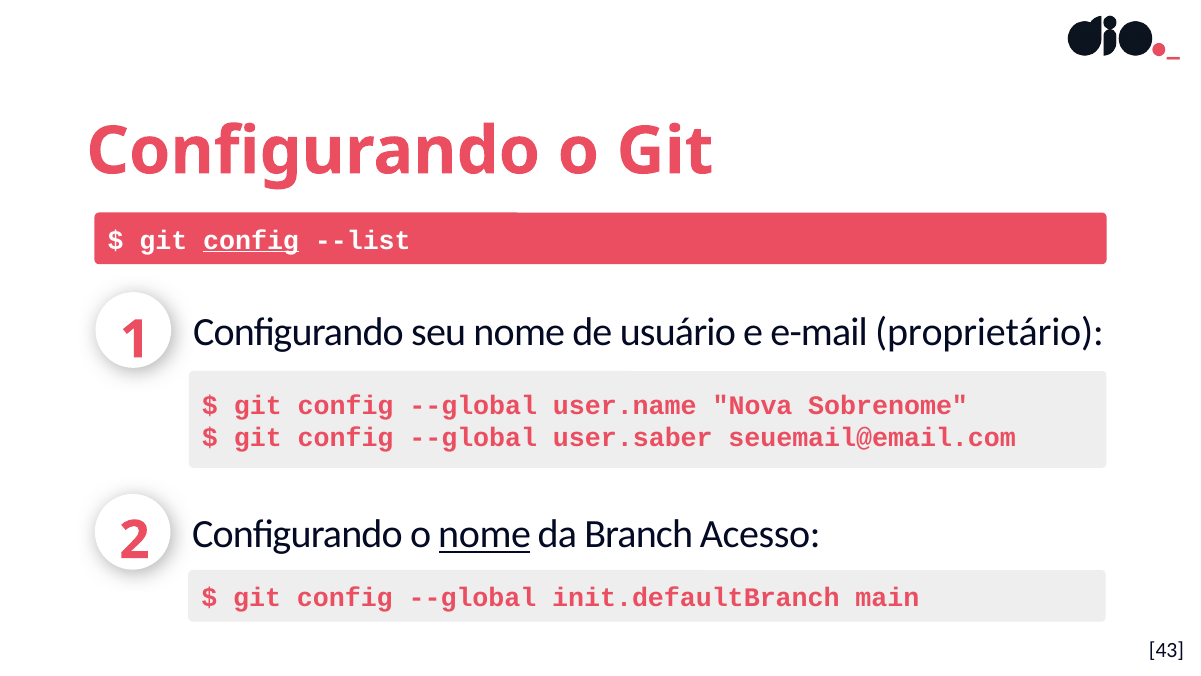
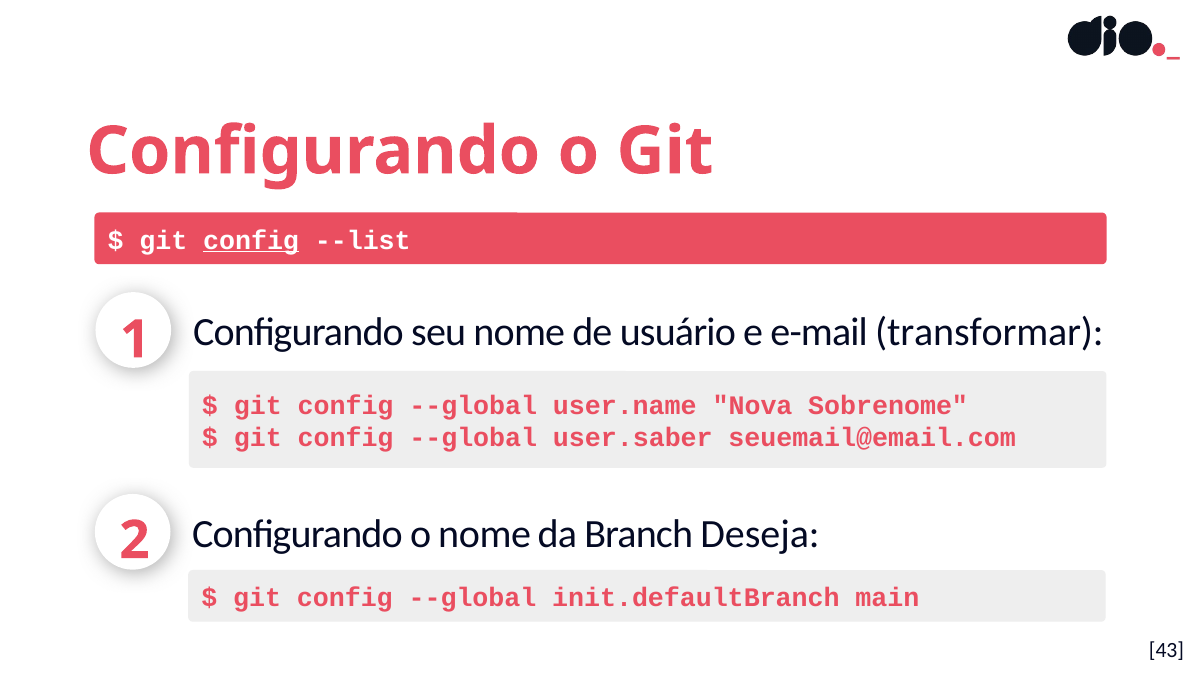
proprietário: proprietário -> transformar (989, 333)
nome underline: present -> none (485, 534)
Acesso: Acesso -> Deseja (760, 534)
